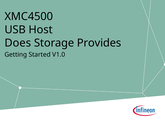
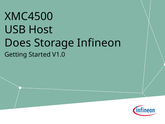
Provides: Provides -> Infineon (99, 43)
